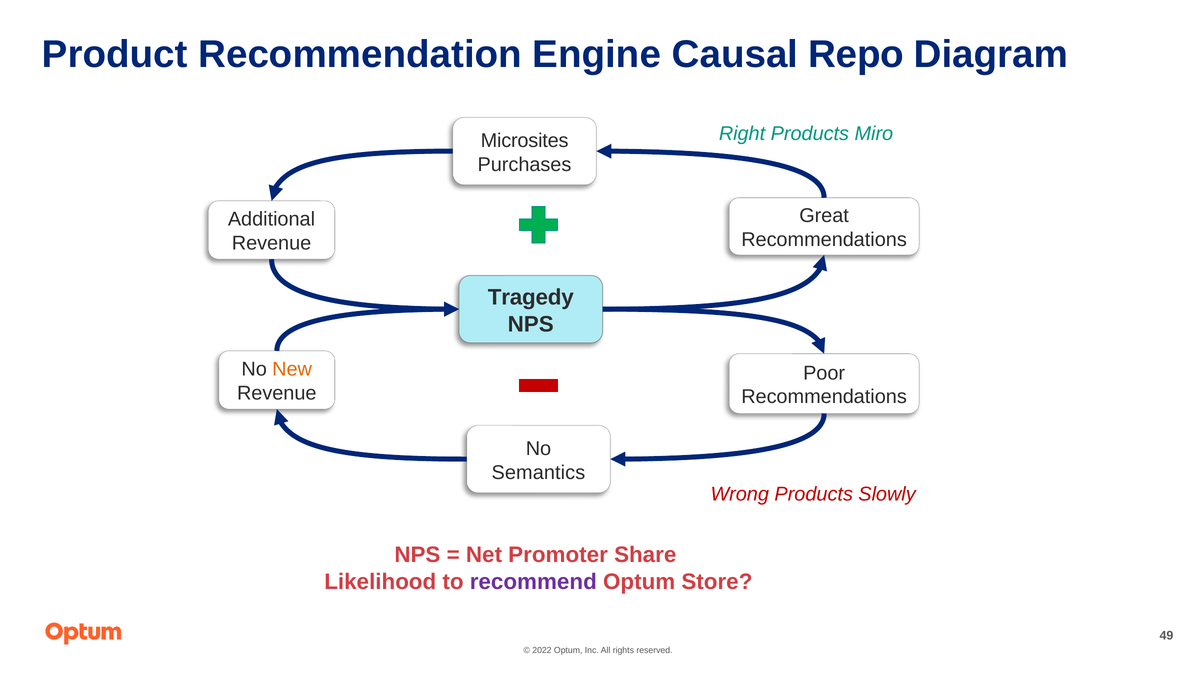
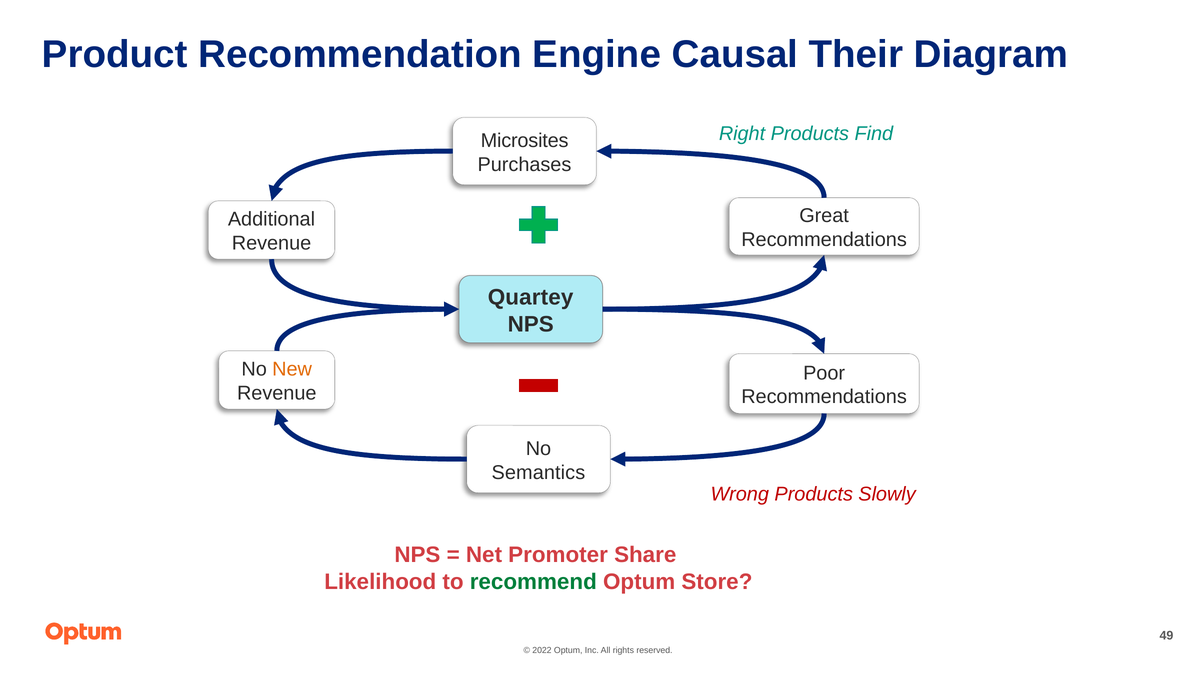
Repo: Repo -> Their (856, 54)
Miro: Miro -> Find (874, 134)
Tragedy: Tragedy -> Quartey (531, 297)
recommend colour: purple -> green (533, 582)
